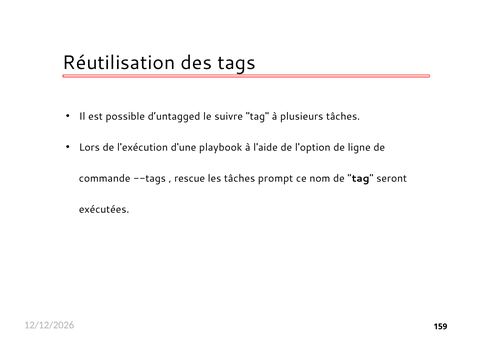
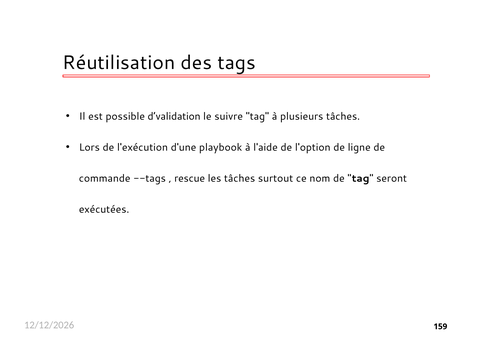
d’untagged: d’untagged -> d’validation (174, 116)
prompt: prompt -> surtout (276, 179)
